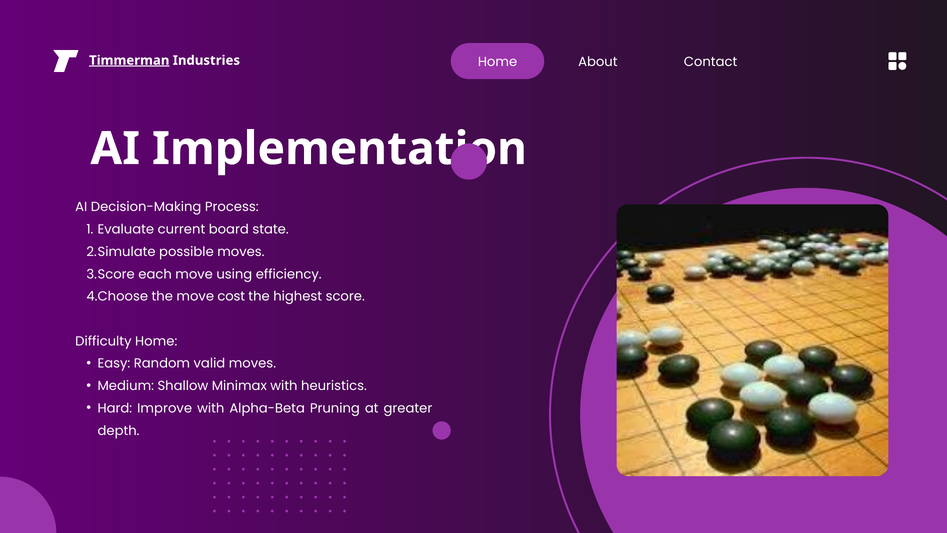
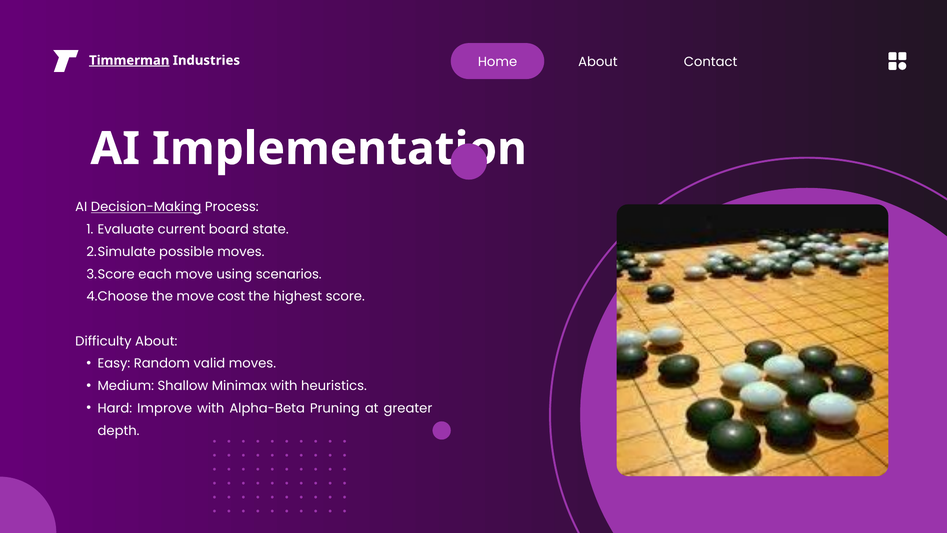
Decision-Making underline: none -> present (146, 207)
efficiency: efficiency -> scenarios (289, 274)
Difficulty Home: Home -> About (156, 341)
